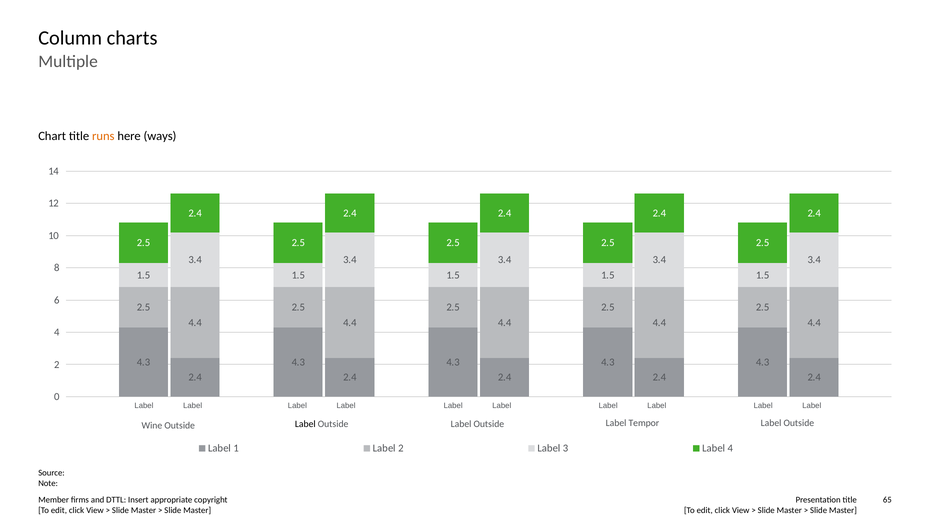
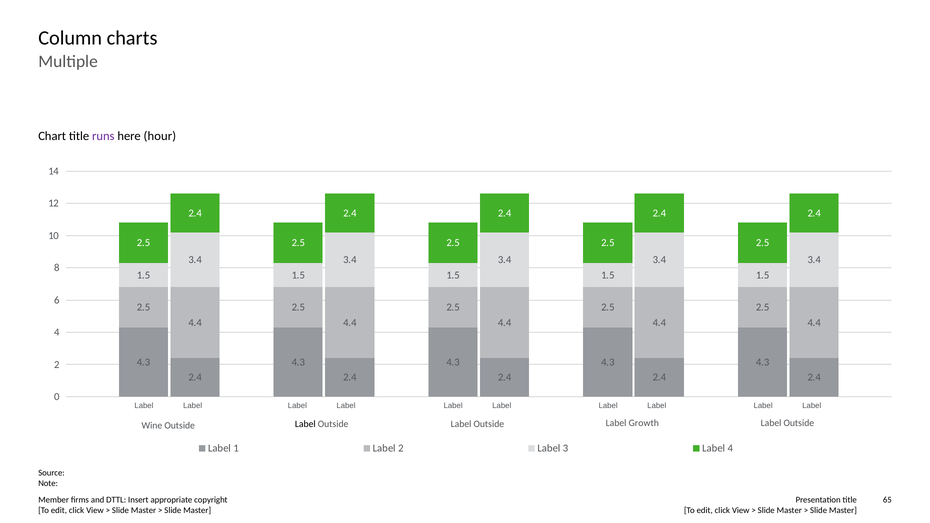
runs colour: orange -> purple (103, 136)
ways: ways -> hour (160, 136)
Tempor: Tempor -> Growth (644, 423)
